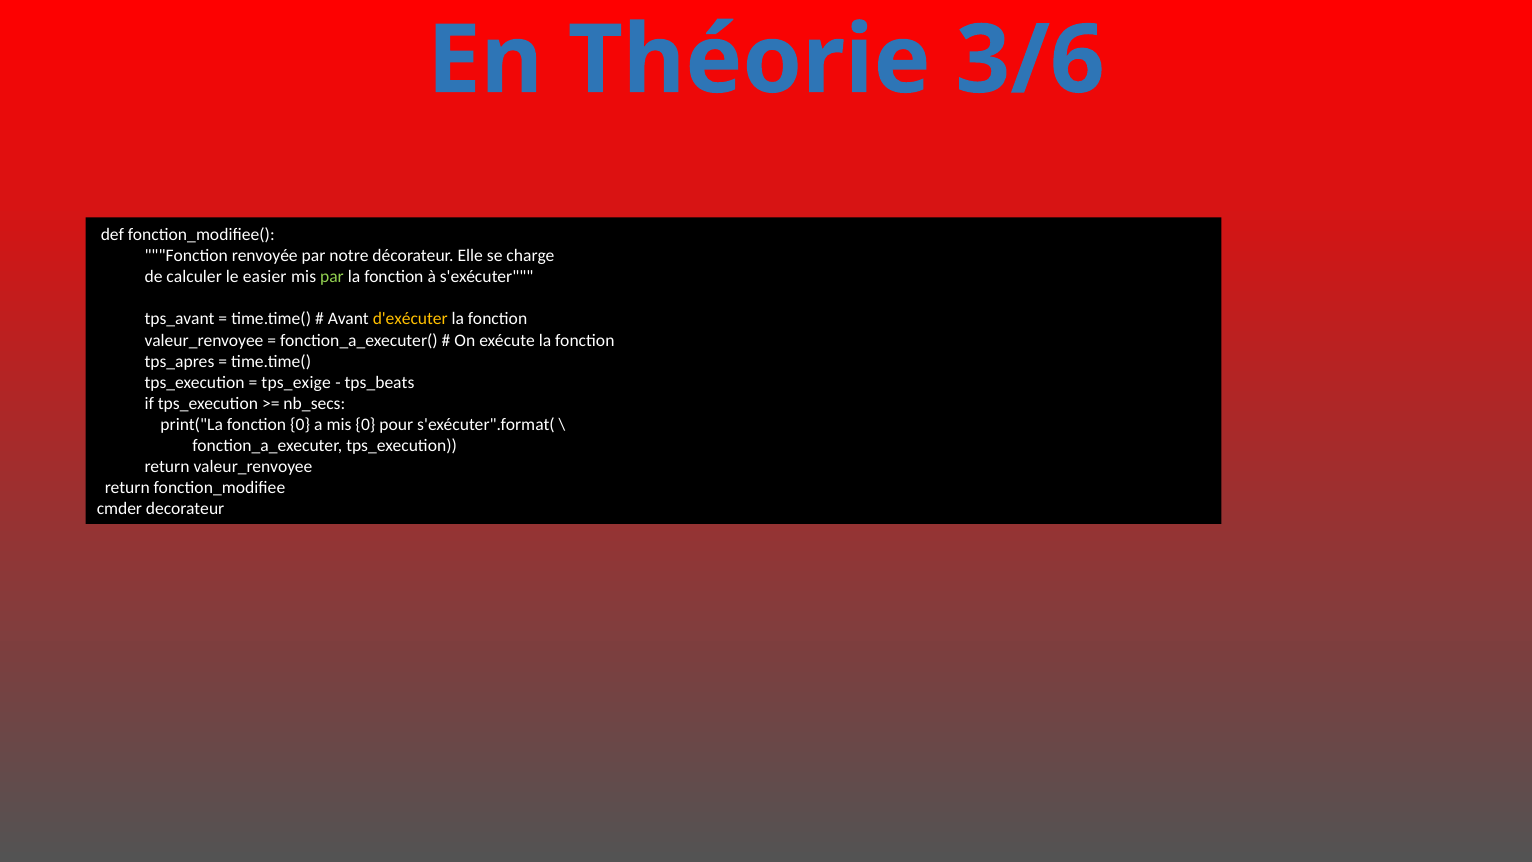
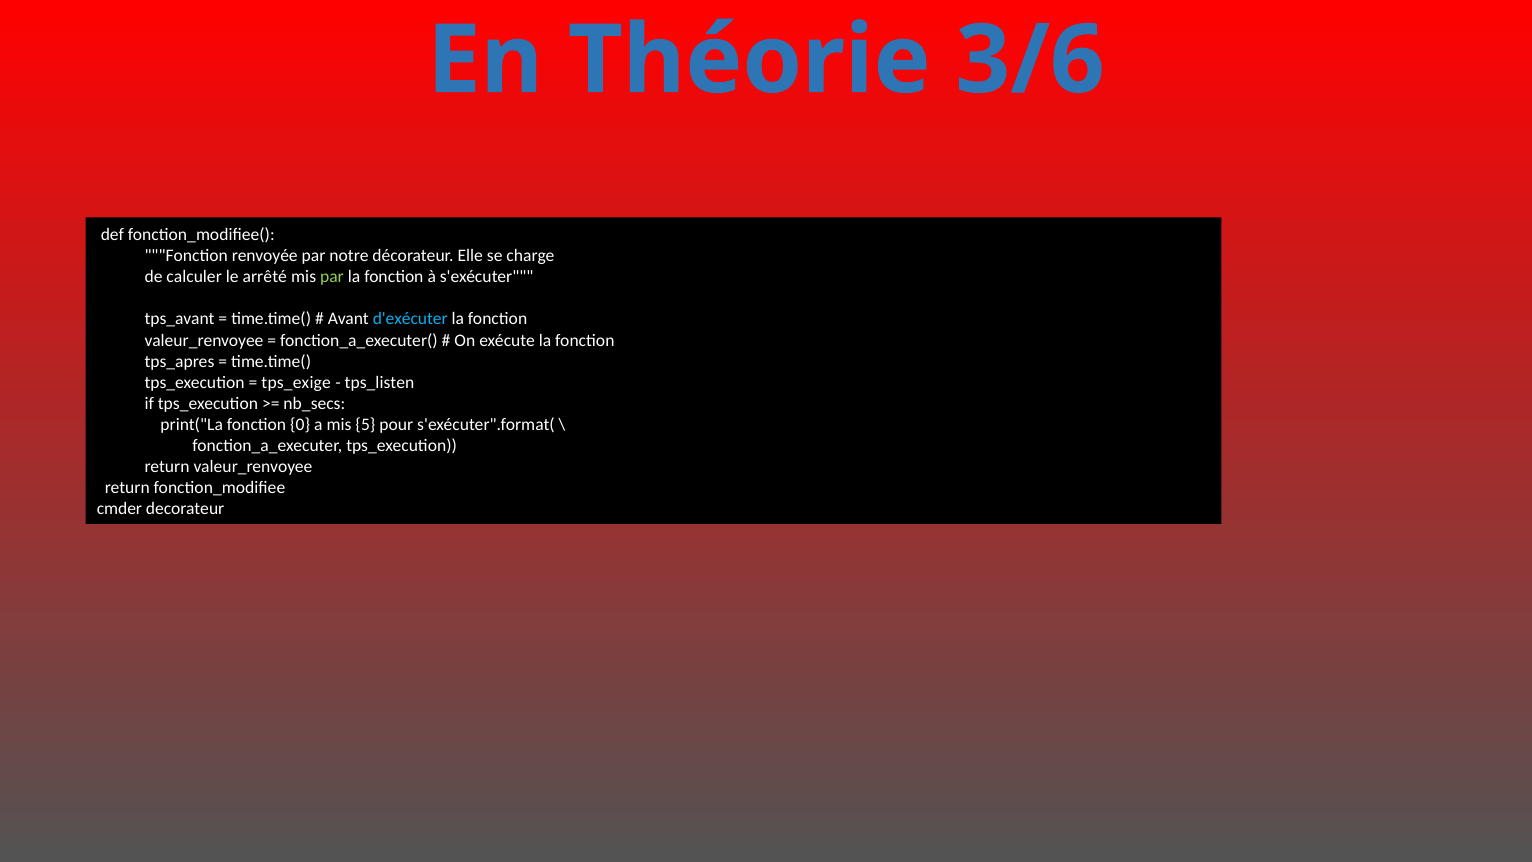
easier: easier -> arrêté (265, 277)
d'exécuter colour: yellow -> light blue (410, 319)
tps_beats: tps_beats -> tps_listen (379, 382)
mis 0: 0 -> 5 (365, 424)
